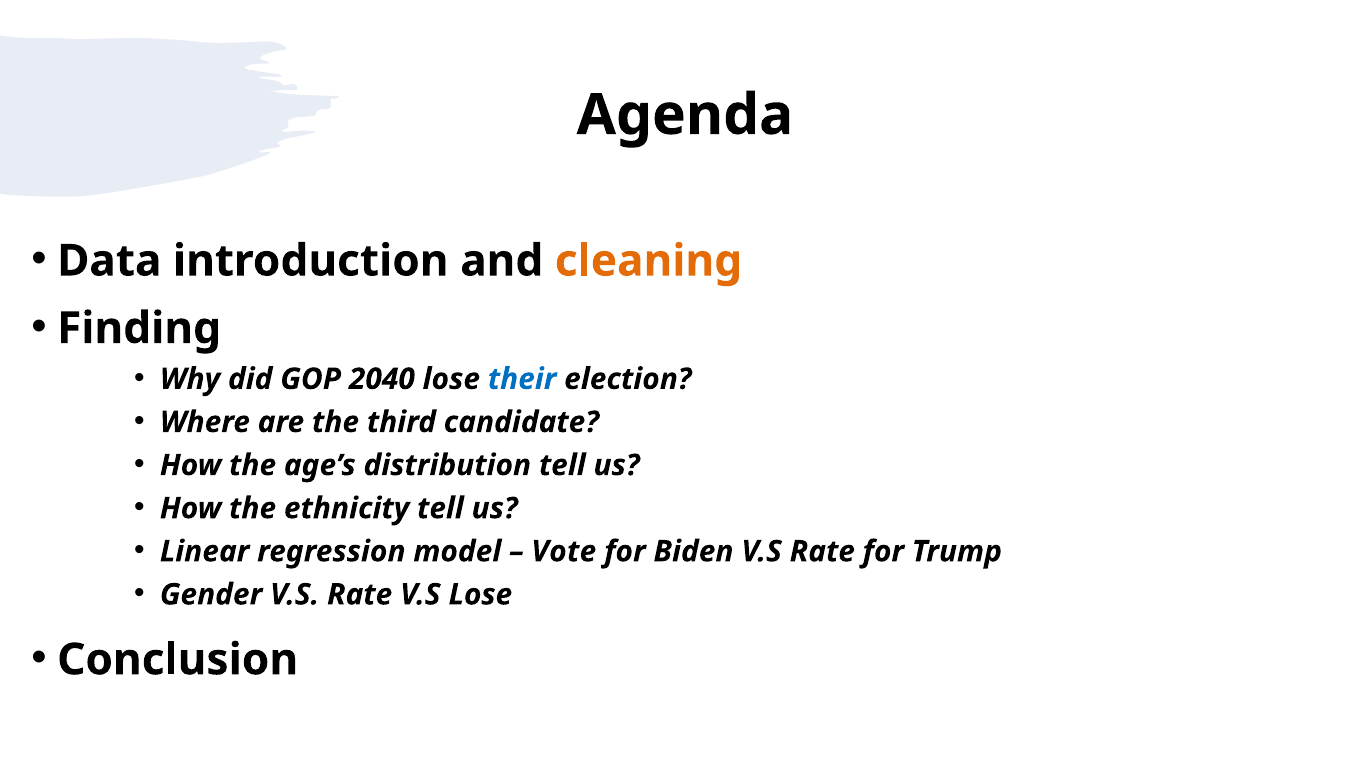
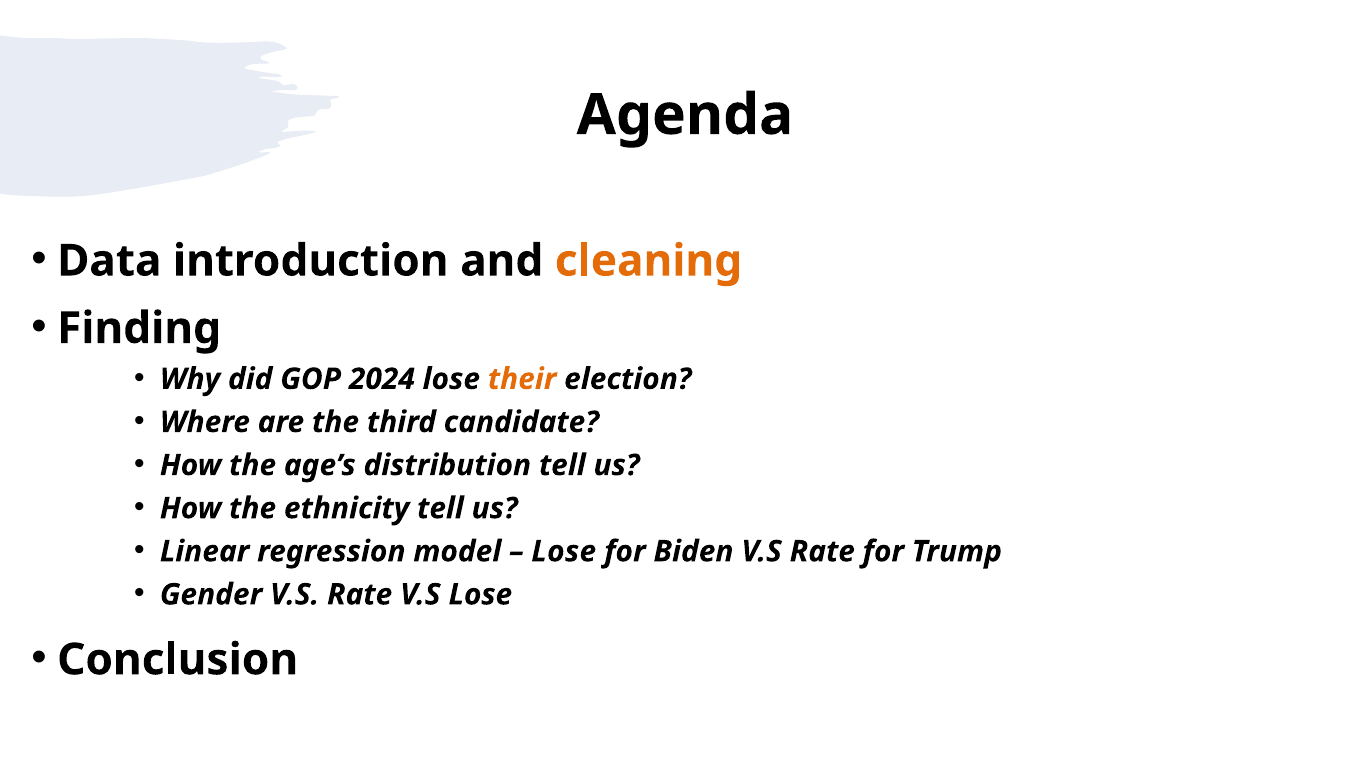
2040: 2040 -> 2024 (382, 379)
their colour: blue -> orange (522, 379)
Vote: Vote -> Lose (564, 551)
